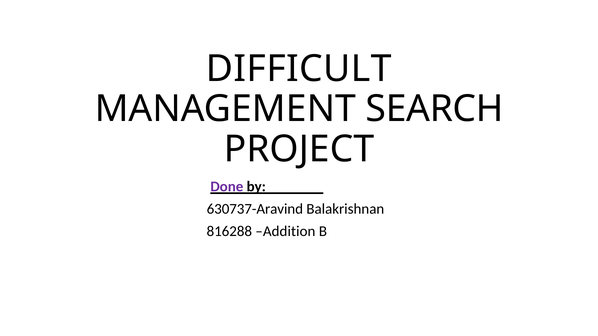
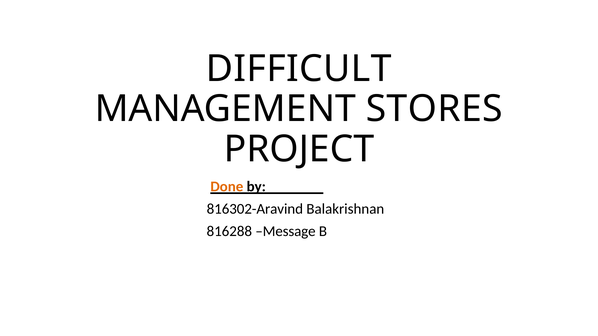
SEARCH: SEARCH -> STORES (434, 109)
Done colour: purple -> orange (227, 187)
630737-Aravind: 630737-Aravind -> 816302-Aravind (255, 209)
Addition: Addition -> Message (285, 232)
